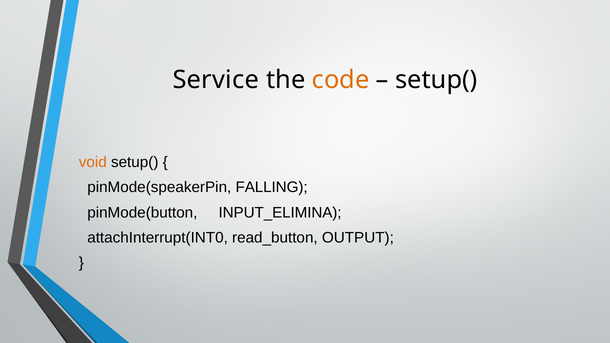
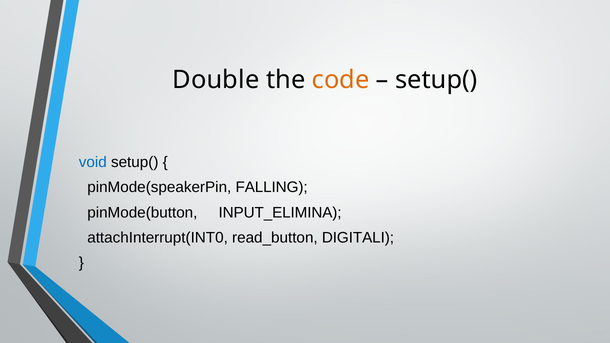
Service: Service -> Double (216, 80)
void colour: orange -> blue (93, 162)
OUTPUT: OUTPUT -> DIGITALI (358, 238)
